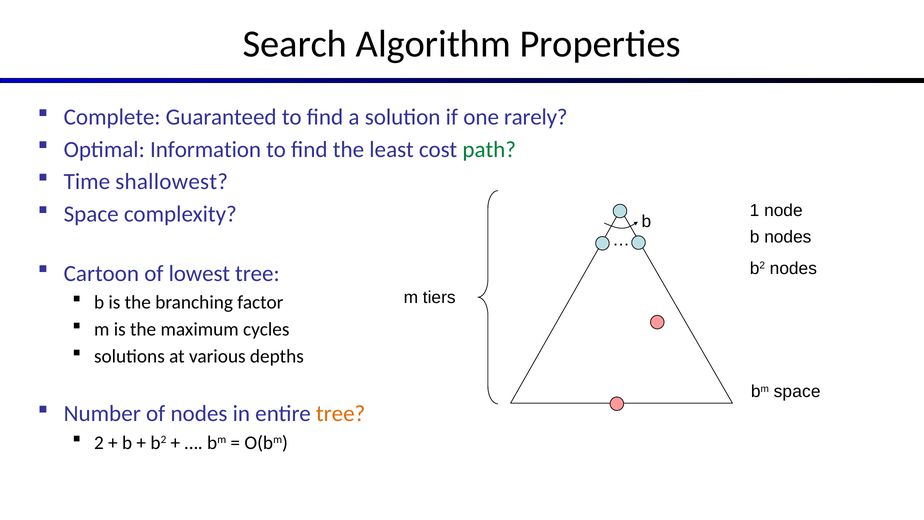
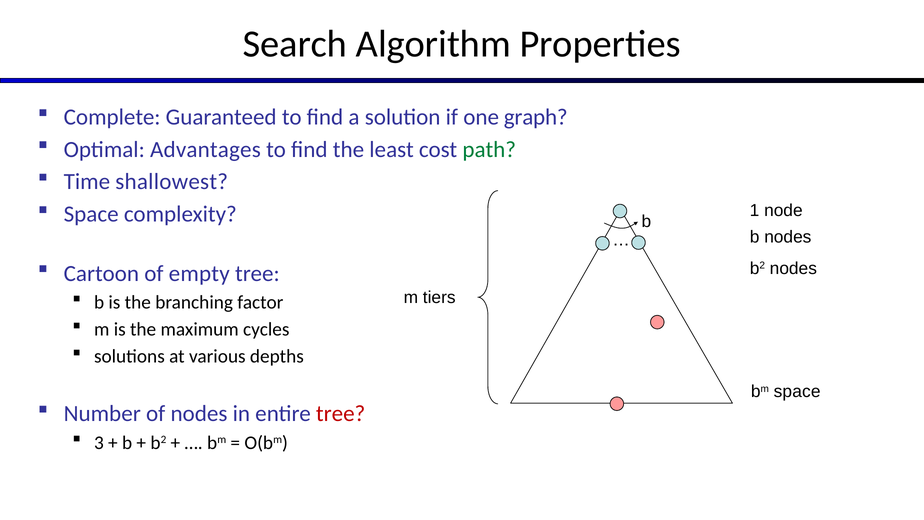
rarely: rarely -> graph (536, 117)
Information: Information -> Advantages (205, 149)
lowest: lowest -> empty (199, 273)
tree colour: orange -> red (341, 414)
2: 2 -> 3 (99, 443)
